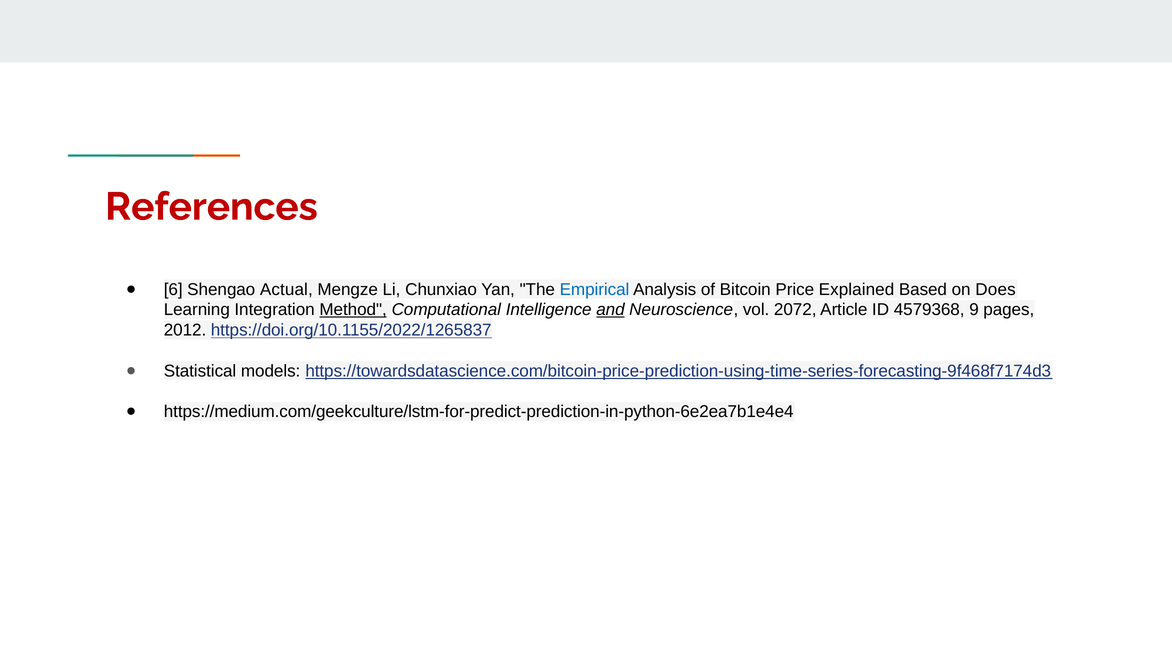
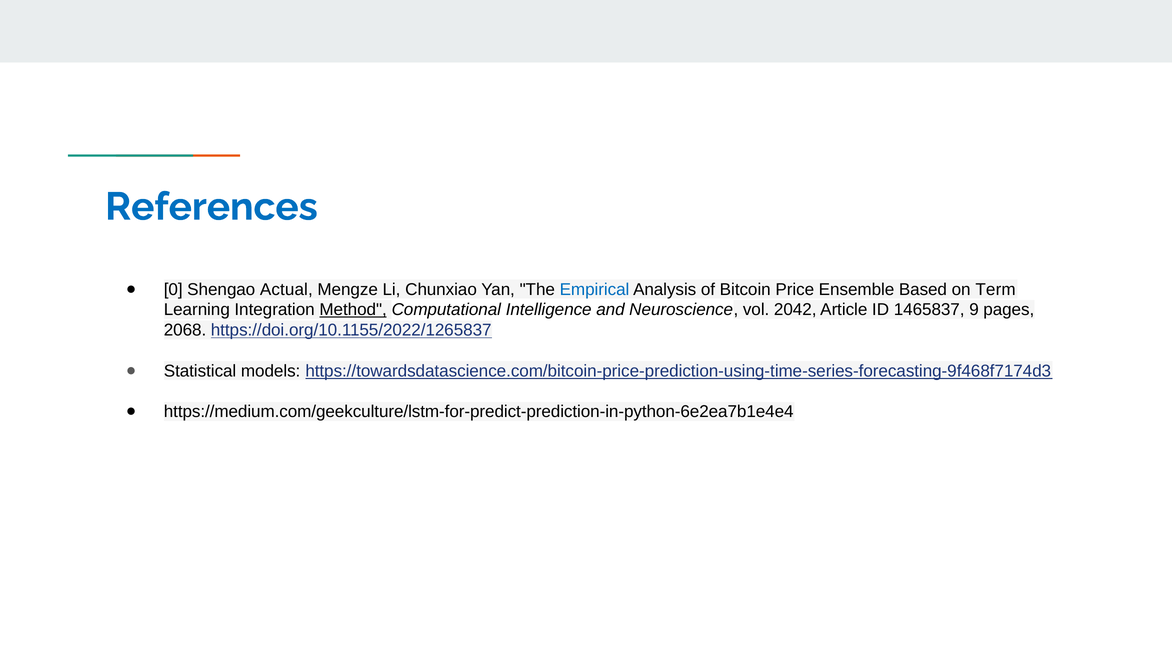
References colour: red -> blue (212, 207)
6: 6 -> 0 (173, 290)
Explained: Explained -> Ensemble (857, 290)
Does: Does -> Term (996, 290)
and underline: present -> none (610, 310)
2072: 2072 -> 2042 (795, 310)
4579368: 4579368 -> 1465837 (929, 310)
2012: 2012 -> 2068 (185, 330)
